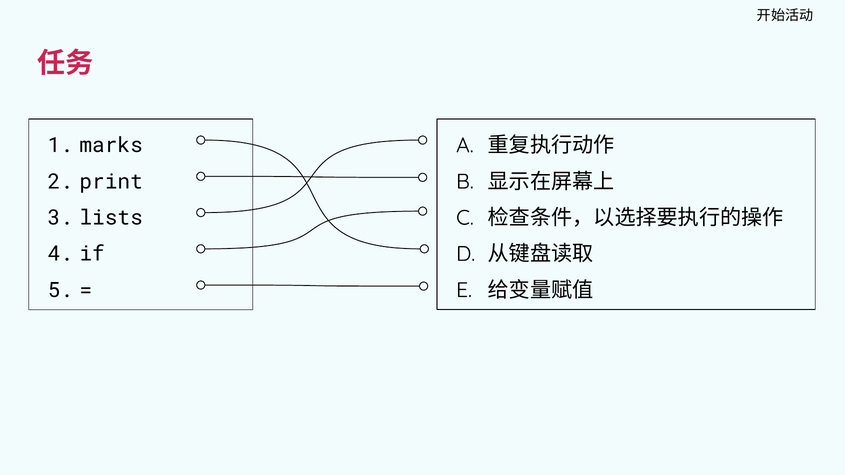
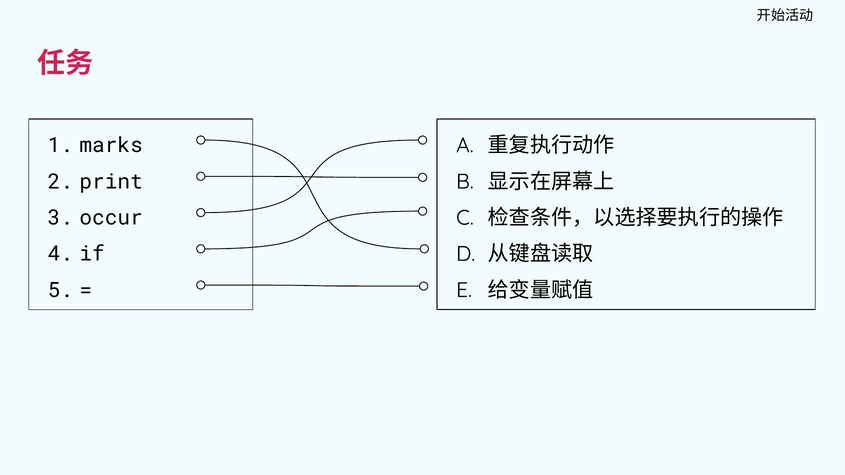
lists: lists -> occur (111, 218)
